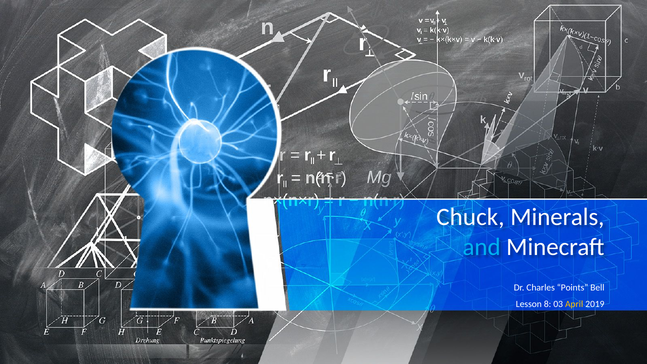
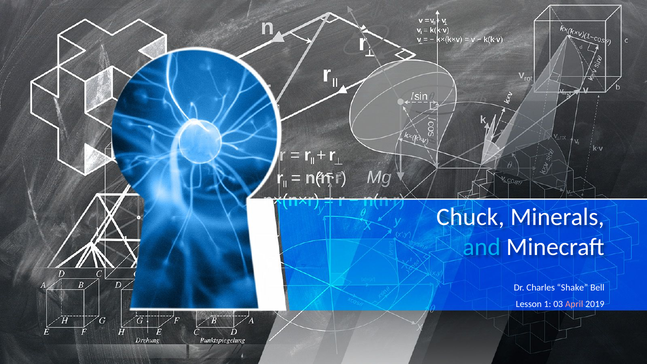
Points: Points -> Shake (573, 288)
8: 8 -> 1 (548, 304)
April colour: yellow -> pink (574, 304)
